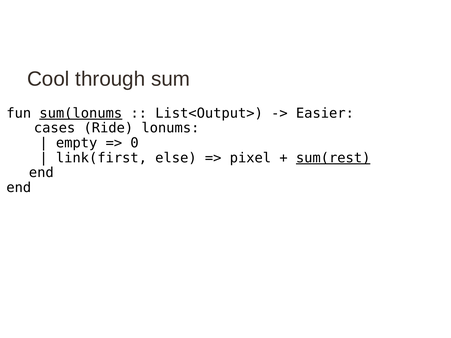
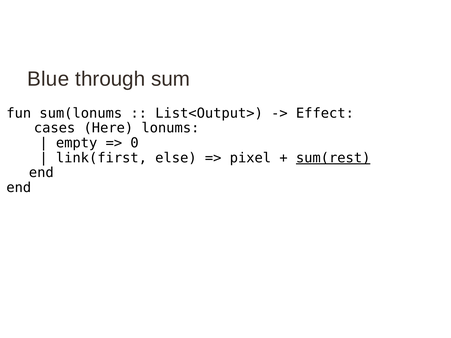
Cool: Cool -> Blue (48, 79)
sum(lonums underline: present -> none (81, 113)
Easier: Easier -> Effect (325, 113)
Ride: Ride -> Here (108, 128)
